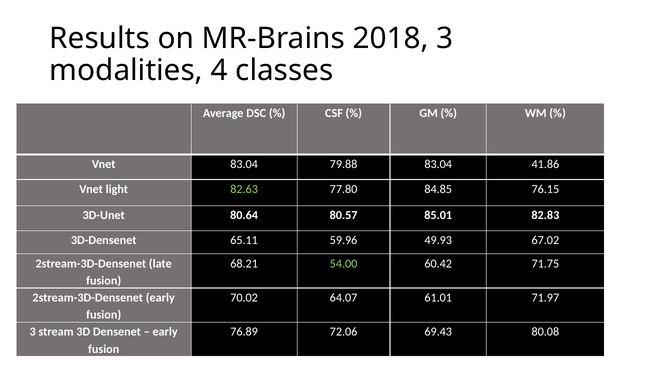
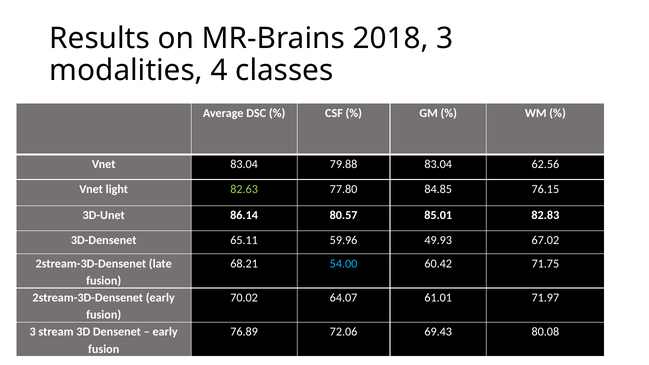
41.86: 41.86 -> 62.56 (545, 164)
80.64: 80.64 -> 86.14 (244, 215)
54.00 colour: light green -> light blue (344, 264)
